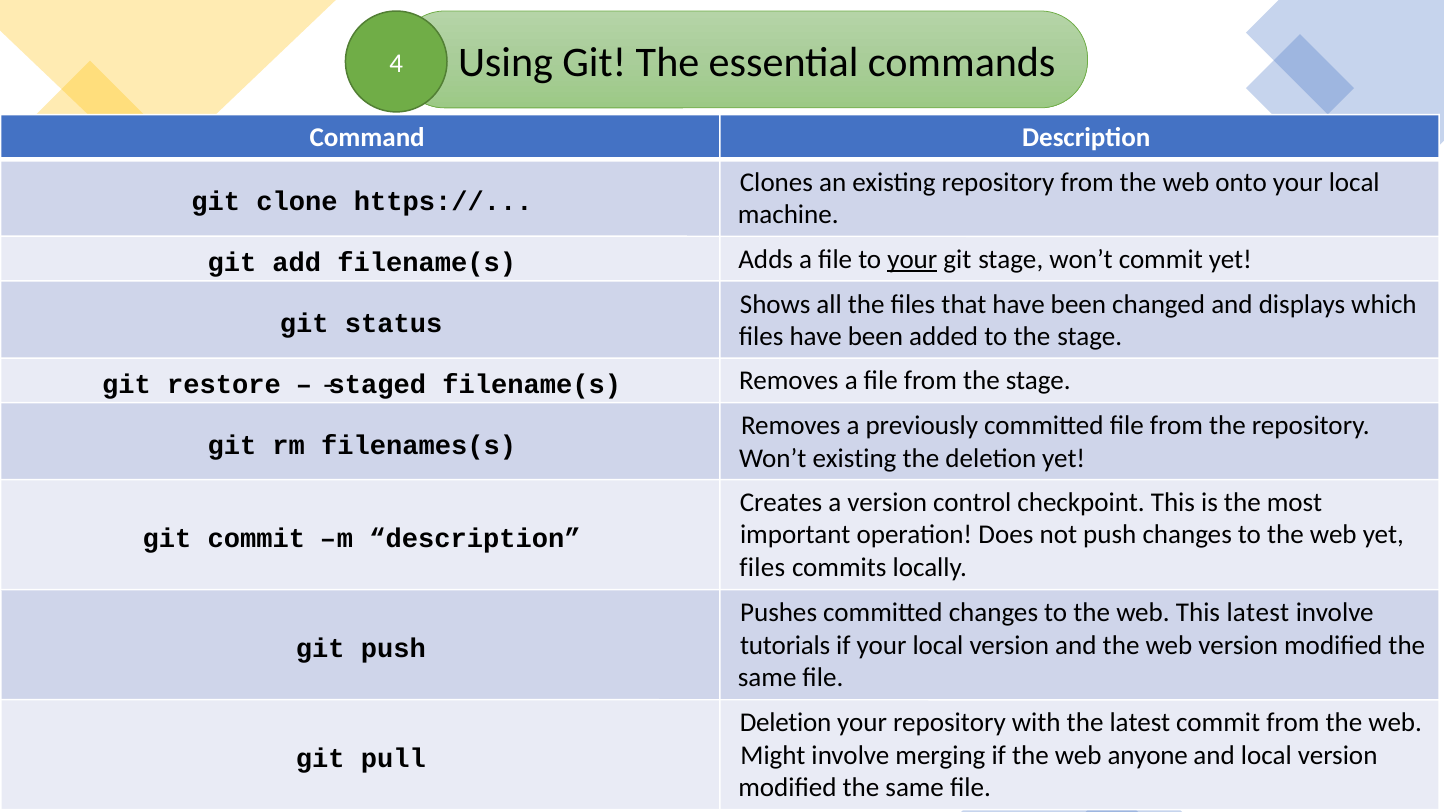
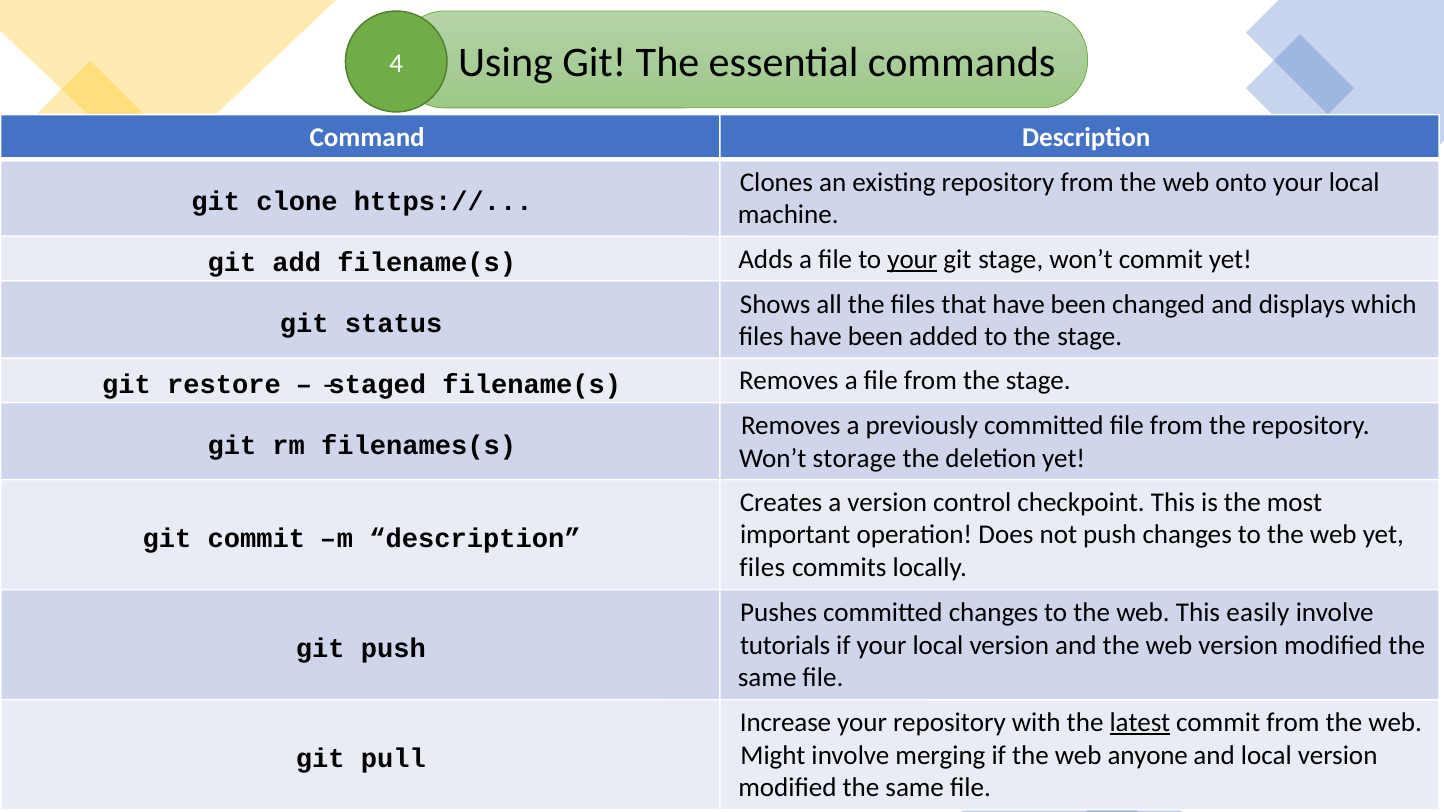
Won’t existing: existing -> storage (854, 458)
This latest: latest -> easily (1258, 613)
Deletion: Deletion -> Increase (786, 723)
latest underline: none -> present (1140, 723)
